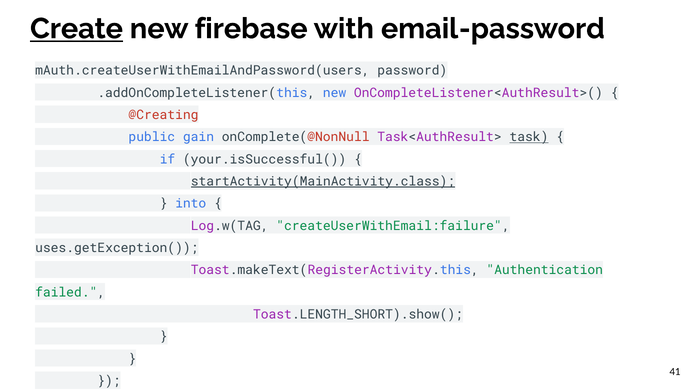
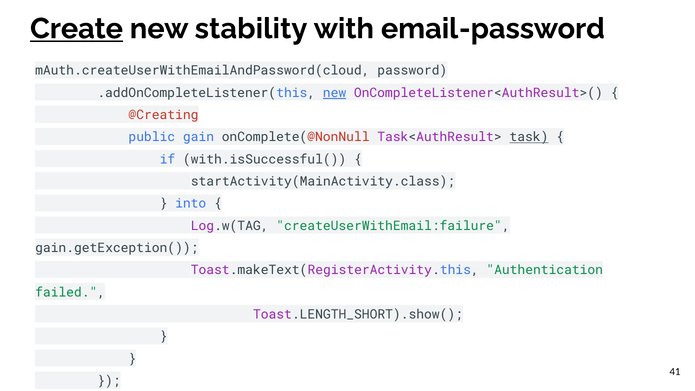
firebase: firebase -> stability (251, 29)
mAuth.createUserWithEmailAndPassword(users: mAuth.createUserWithEmailAndPassword(users -> mAuth.createUserWithEmailAndPassword(cloud (202, 71)
new underline: none -> present (335, 93)
your.isSuccessful(: your.isSuccessful( -> with.isSuccessful( (265, 159)
startActivity(MainActivity.class underline: present -> none (323, 181)
uses.getException(: uses.getException( -> gain.getException( (117, 248)
